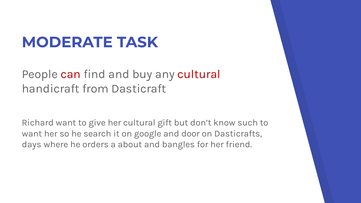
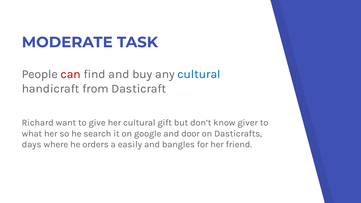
cultural colour: red -> blue (199, 74)
such: such -> giver (248, 123)
want: want -> what (32, 134)
about: about -> easily (130, 144)
